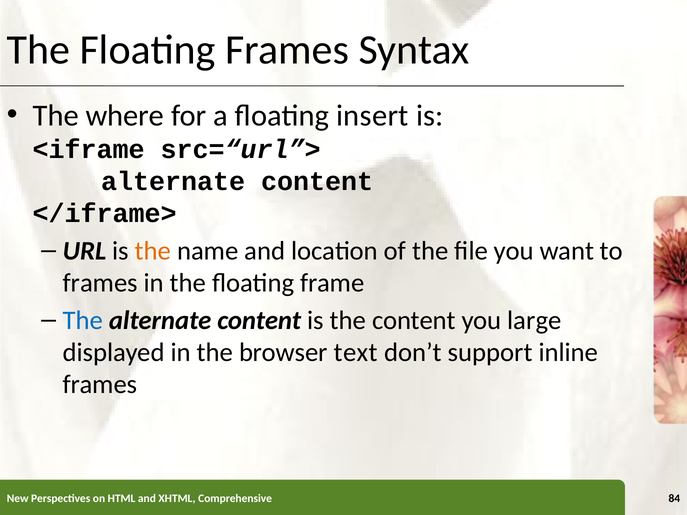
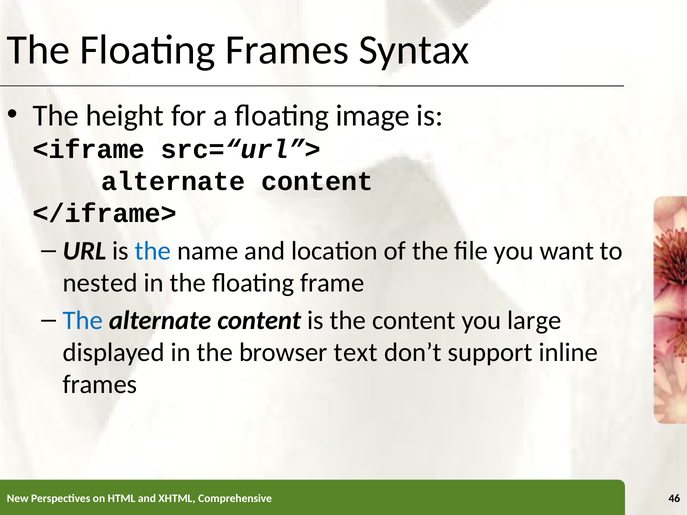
where: where -> height (125, 116)
insert: insert -> image (373, 116)
the colour: orange -> blue (153, 251)
frames: frames -> nested (100, 283)
84: 84 -> 46 (674, 499)
